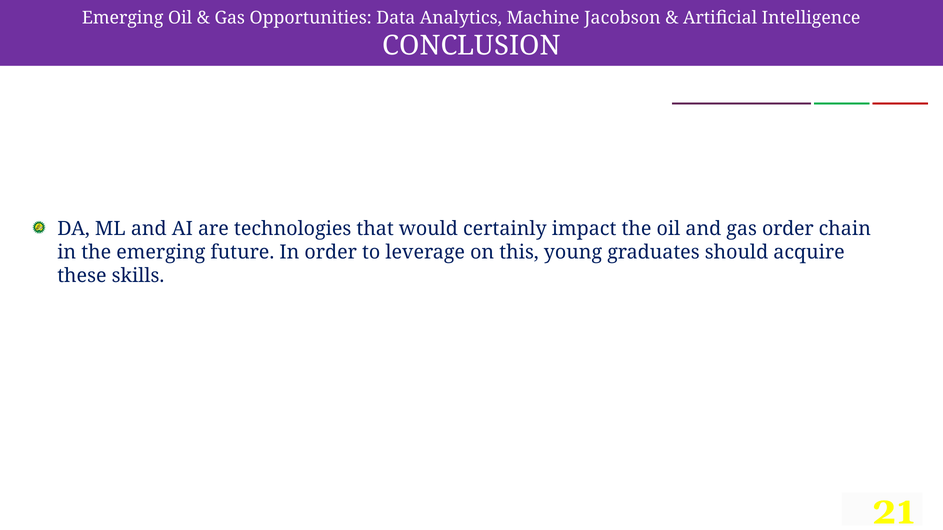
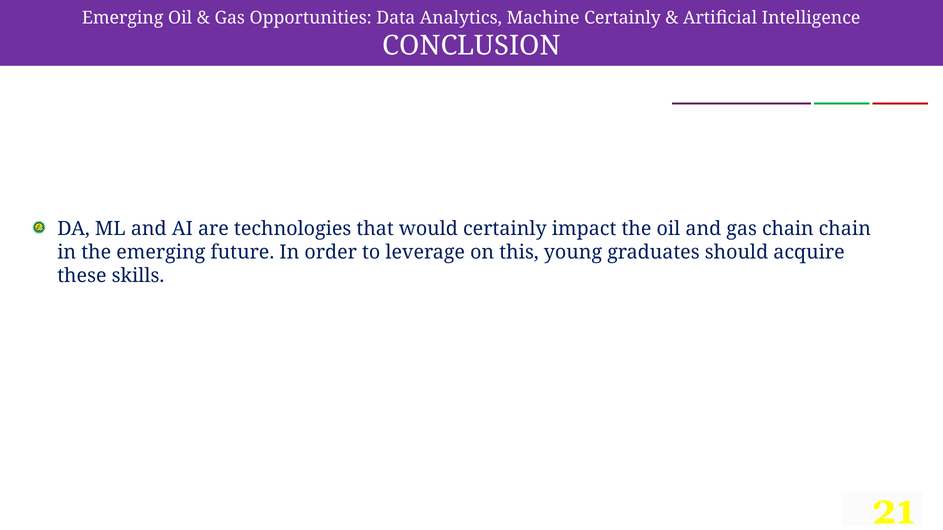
Machine Jacobson: Jacobson -> Certainly (622, 18)
gas order: order -> chain (788, 229)
